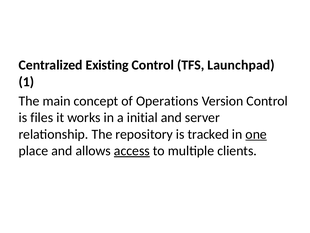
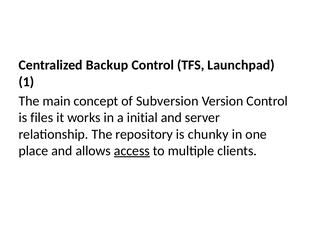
Existing: Existing -> Backup (107, 65)
Operations: Operations -> Subversion (167, 101)
tracked: tracked -> chunky (208, 134)
one underline: present -> none (256, 134)
